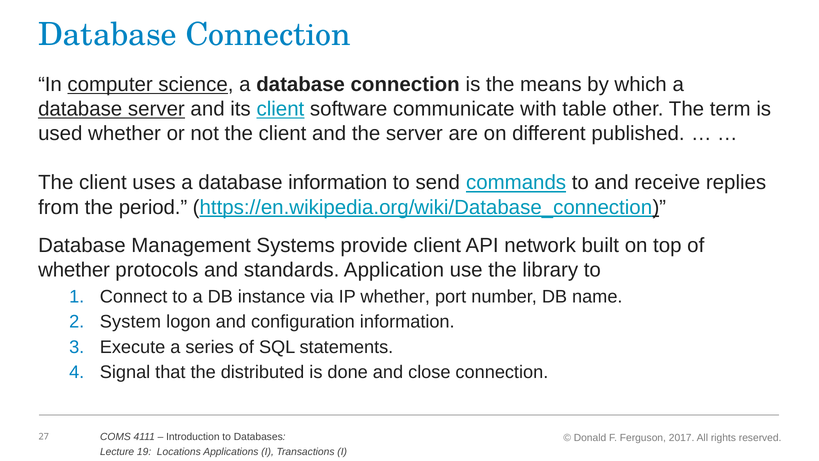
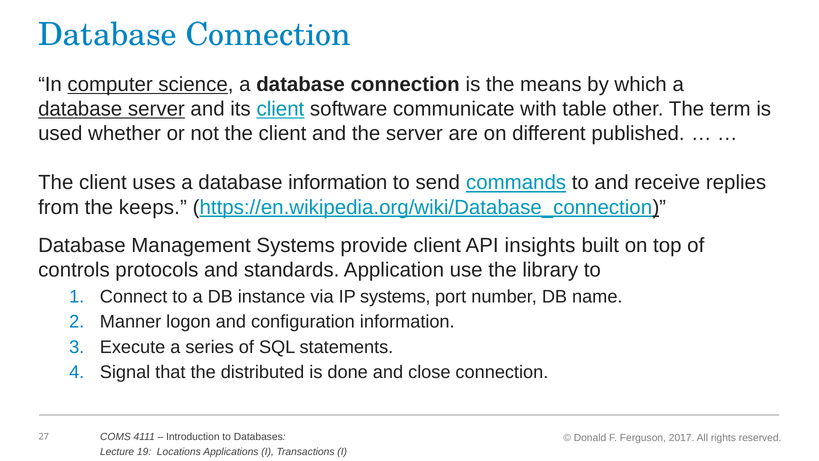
period: period -> keeps (153, 207)
network: network -> insights (540, 245)
whether: whether -> controls (74, 270)
IP whether: whether -> systems (395, 296)
System: System -> Manner (131, 322)
